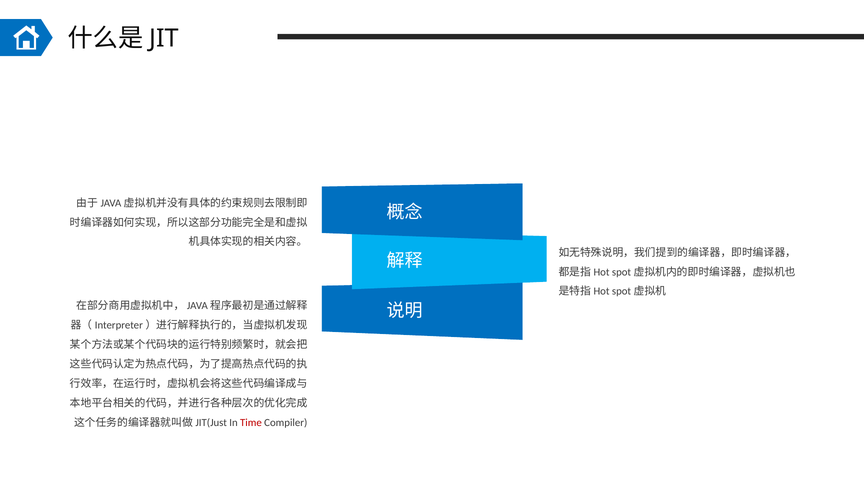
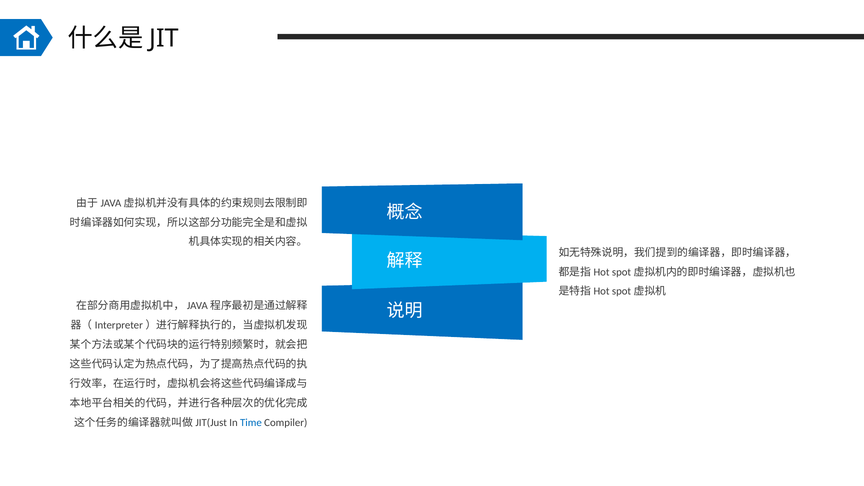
Time colour: red -> blue (251, 423)
